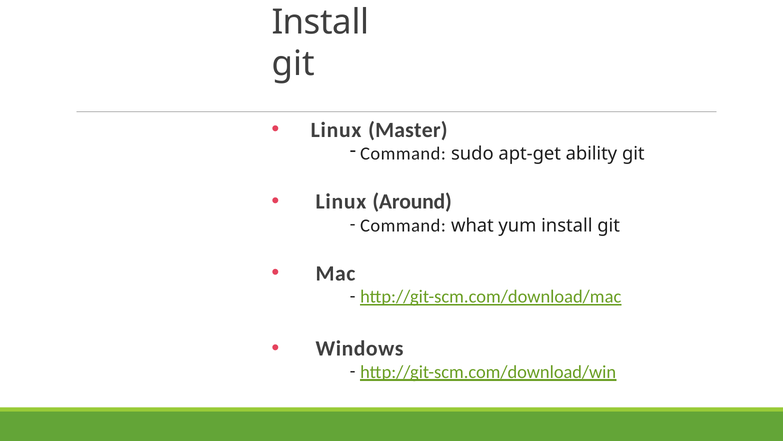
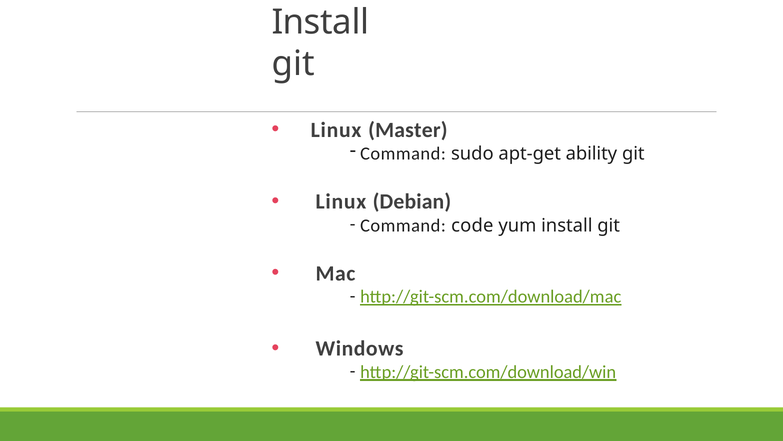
Around: Around -> Debian (412, 201)
what: what -> code (472, 225)
